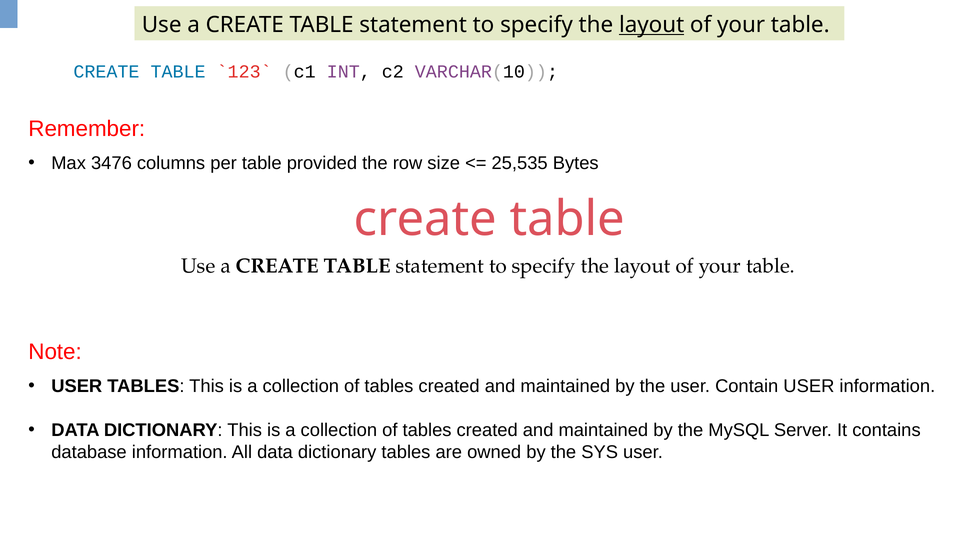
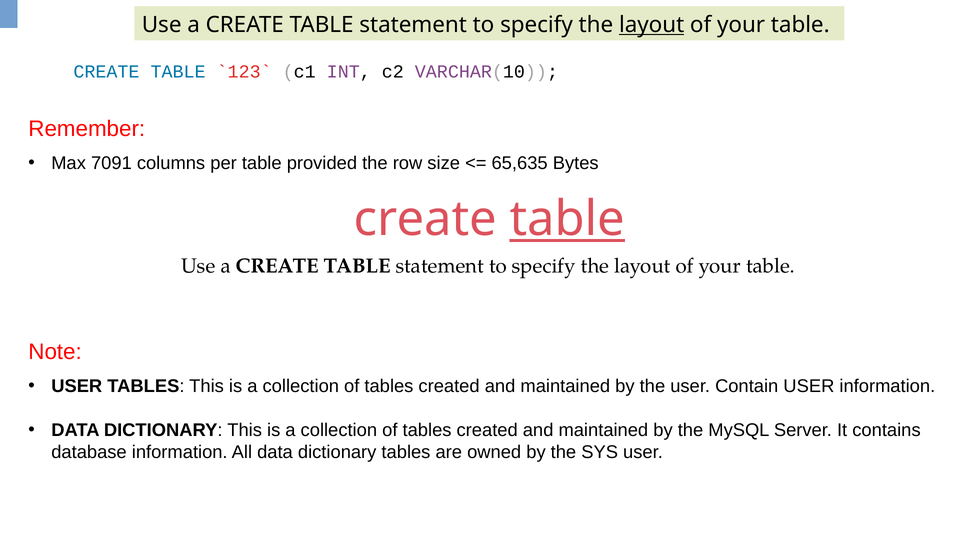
3476: 3476 -> 7091 (111, 163)
25,535: 25,535 -> 65,635 (520, 163)
table underline: none -> present (567, 219)
